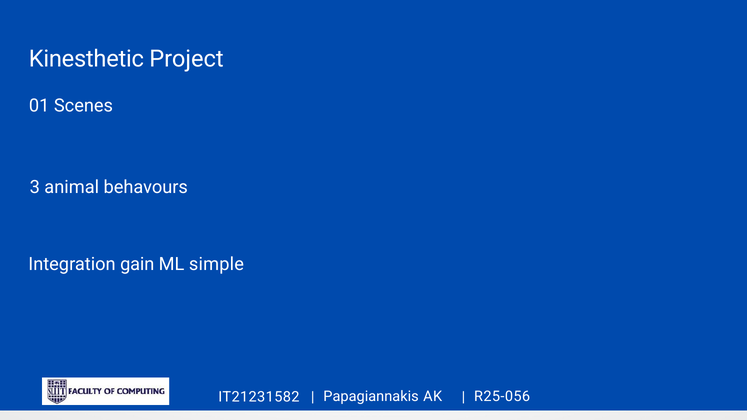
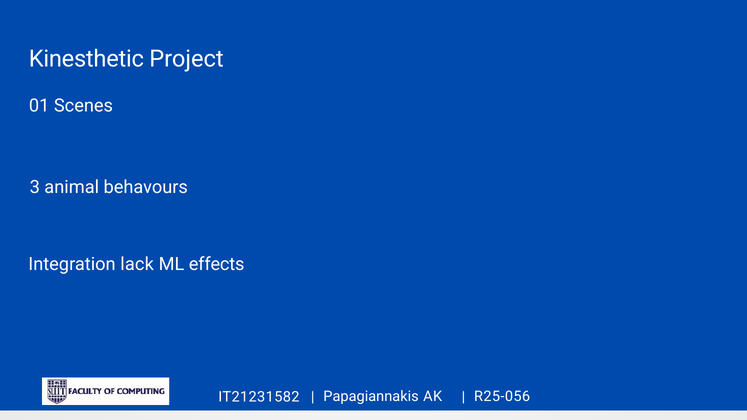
gain: gain -> lack (137, 264)
simple: simple -> effects (217, 264)
